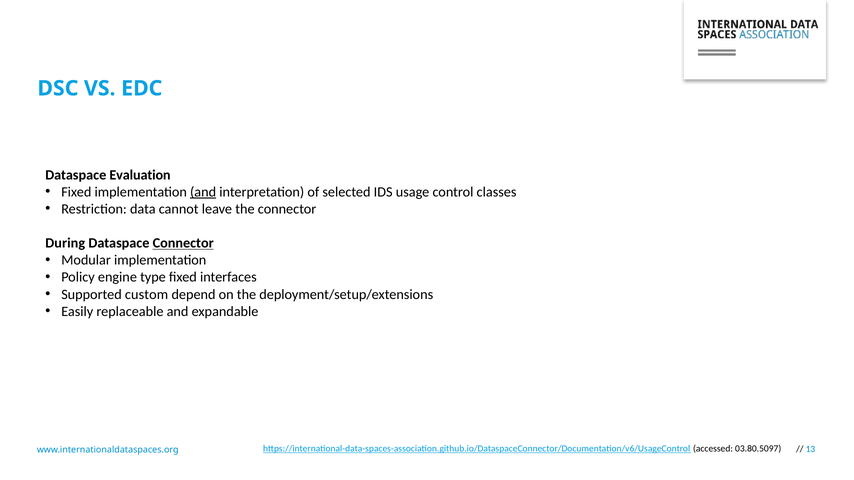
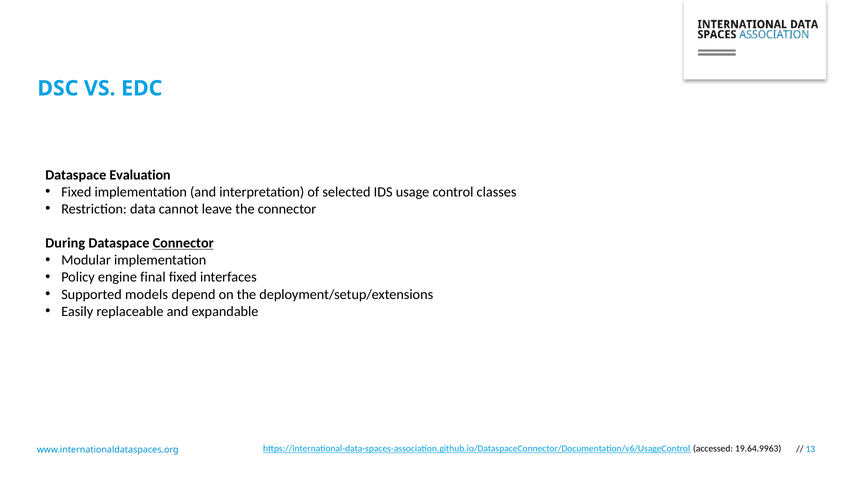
and underline: present -> none (203, 192)
type: type -> final (153, 277)
custom: custom -> models (147, 295)
03.80.5097: 03.80.5097 -> 19.64.9963 (758, 449)
